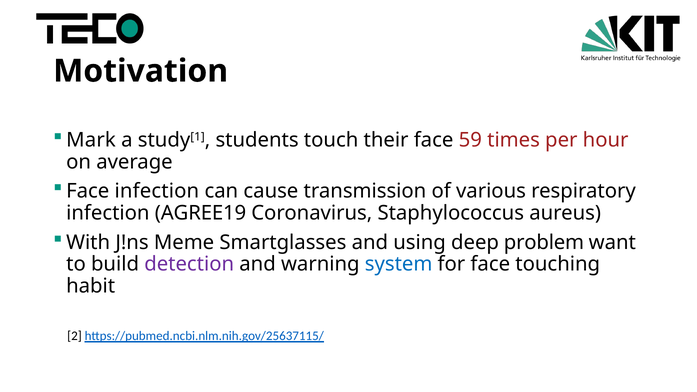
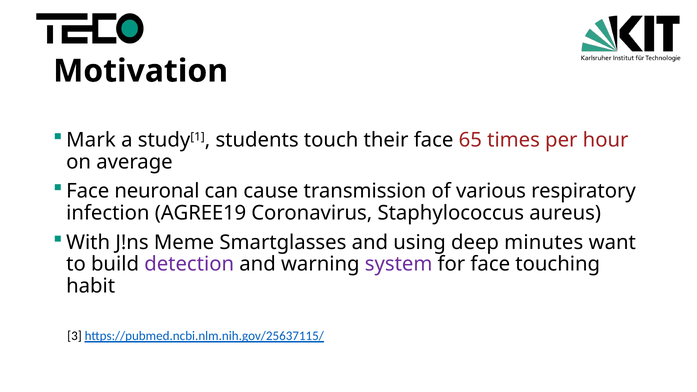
59: 59 -> 65 (470, 140)
Face infection: infection -> neuronal (157, 191)
problem: problem -> minutes (544, 242)
system colour: blue -> purple (399, 264)
2: 2 -> 3 (75, 336)
